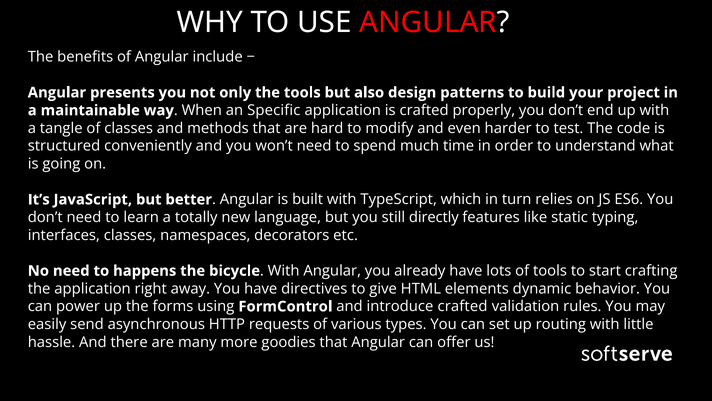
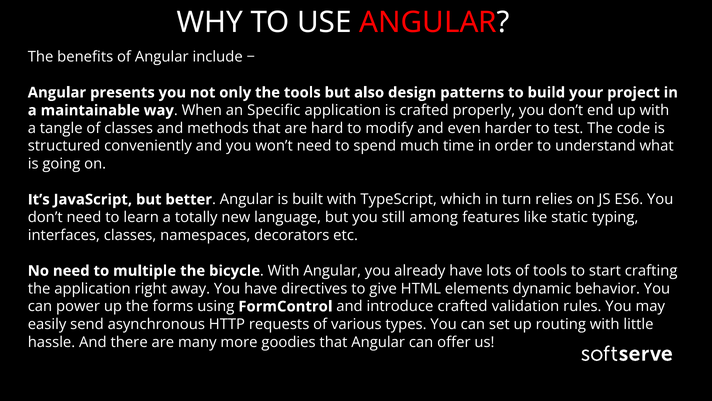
directly: directly -> among (434, 217)
happens: happens -> multiple (145, 271)
